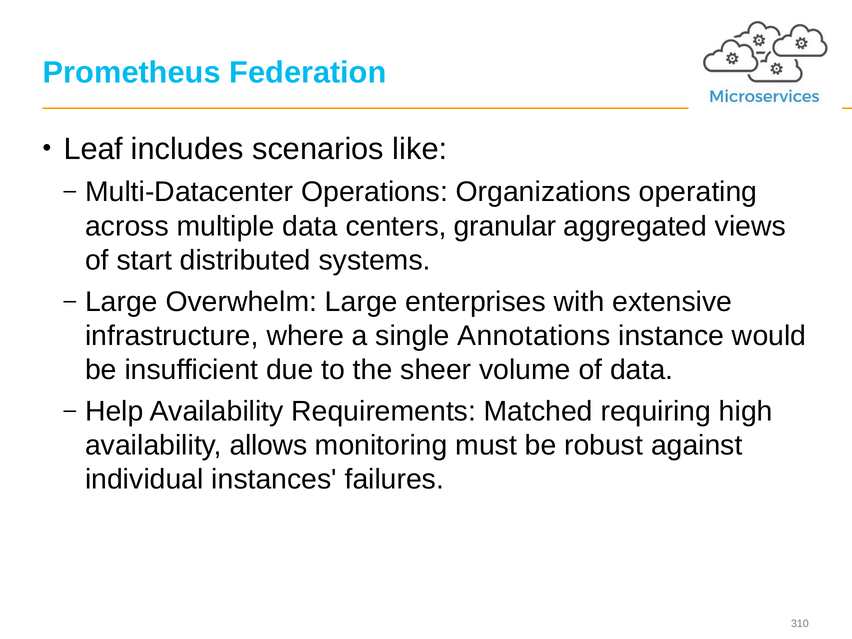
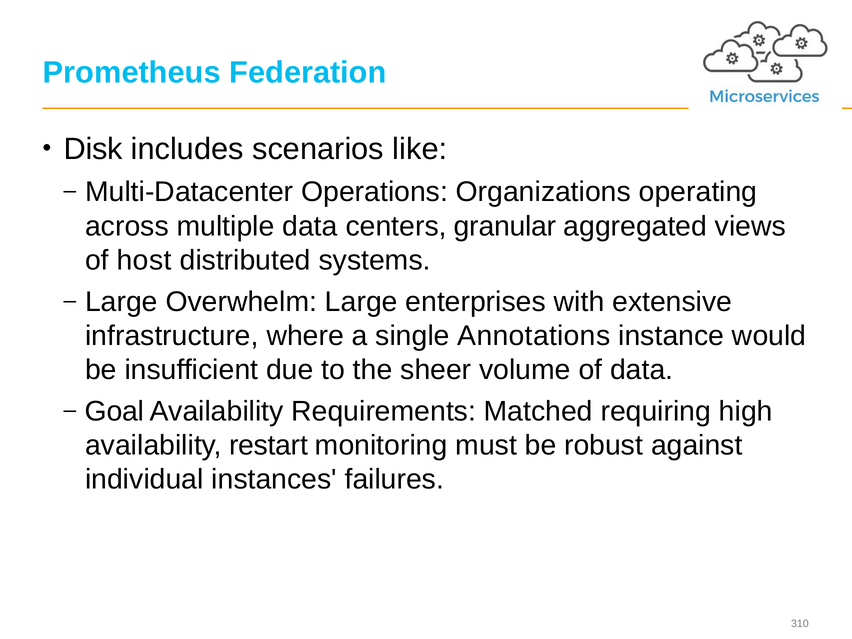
Leaf: Leaf -> Disk (93, 149)
start: start -> host (144, 260)
Help: Help -> Goal (115, 411)
allows: allows -> restart (269, 445)
